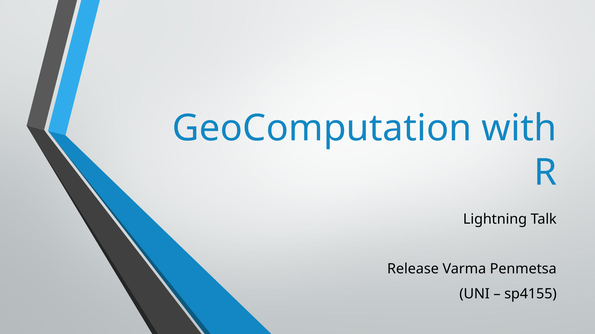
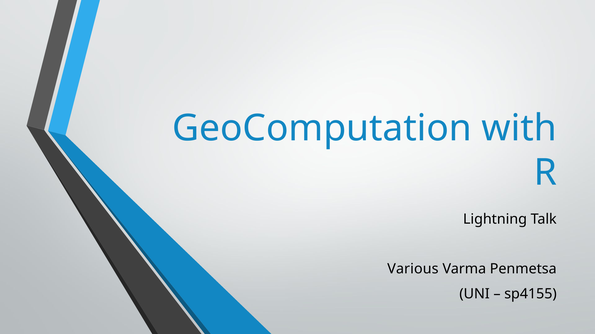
Release: Release -> Various (413, 270)
